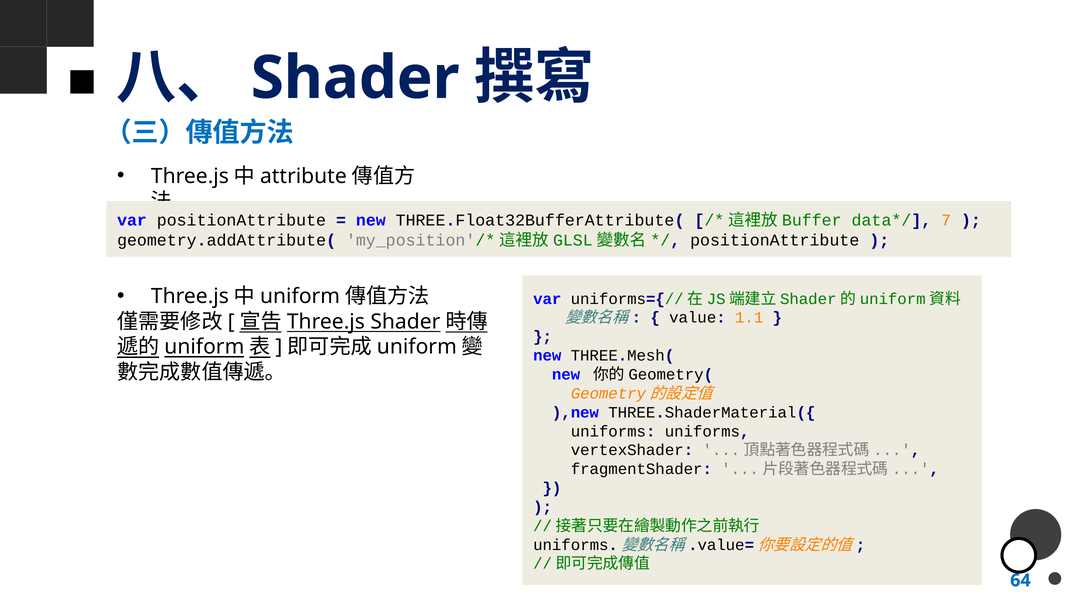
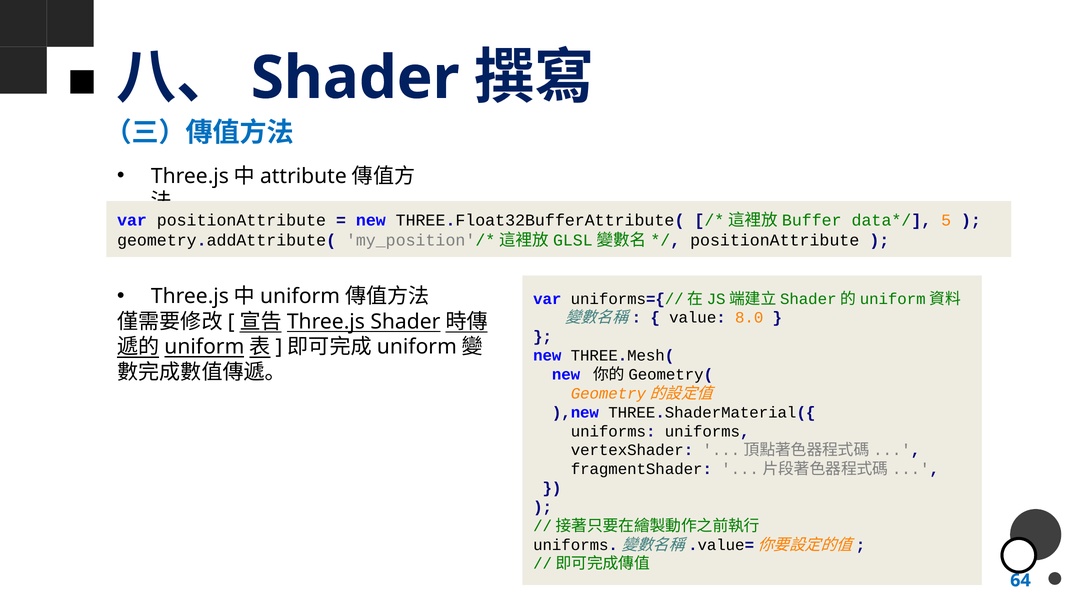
7: 7 -> 5 (946, 220)
1.1: 1.1 -> 8.0 (749, 318)
